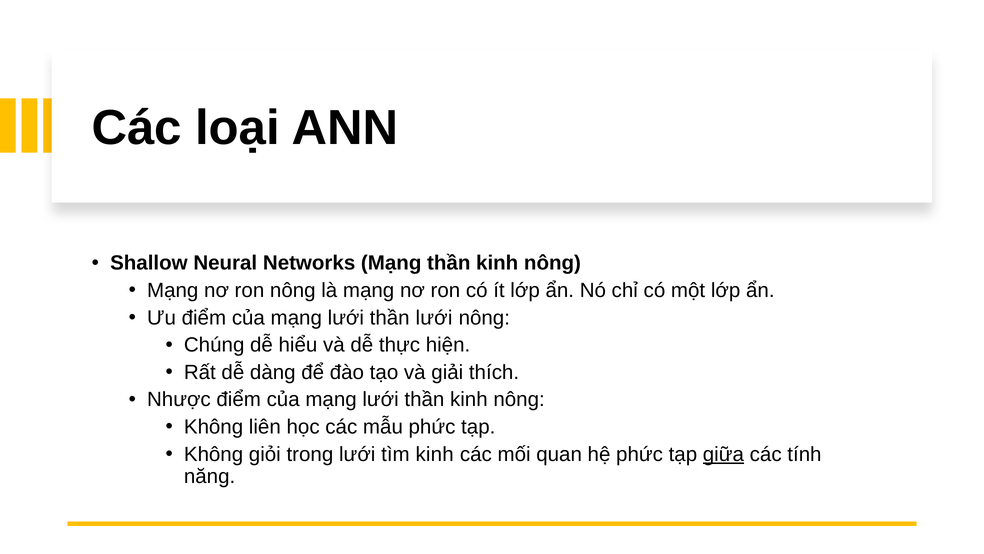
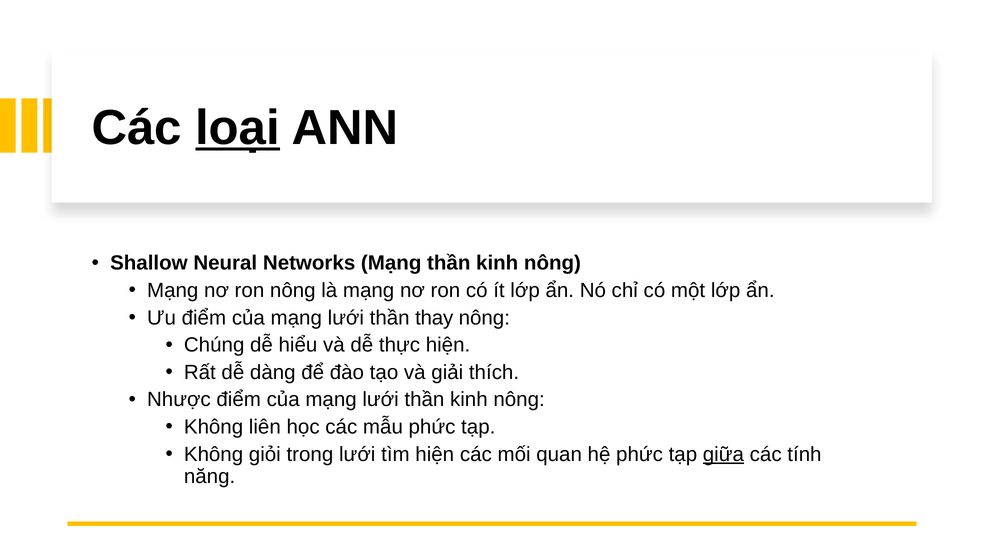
loại underline: none -> present (238, 128)
thần lưới: lưới -> thay (434, 318)
tìm kinh: kinh -> hiện (435, 454)
